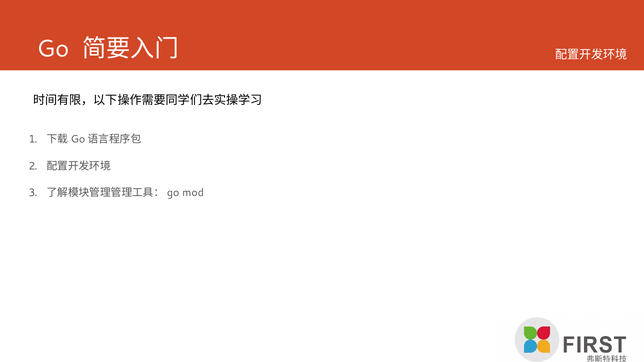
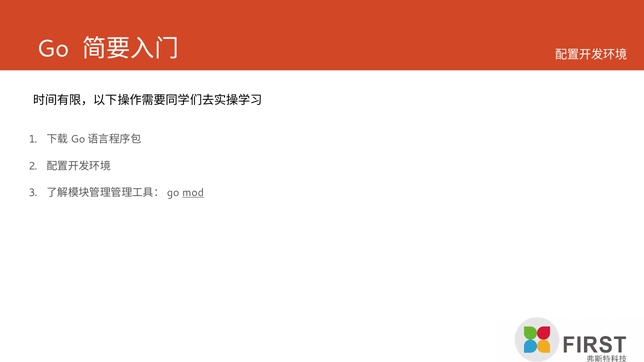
mod underline: none -> present (193, 193)
